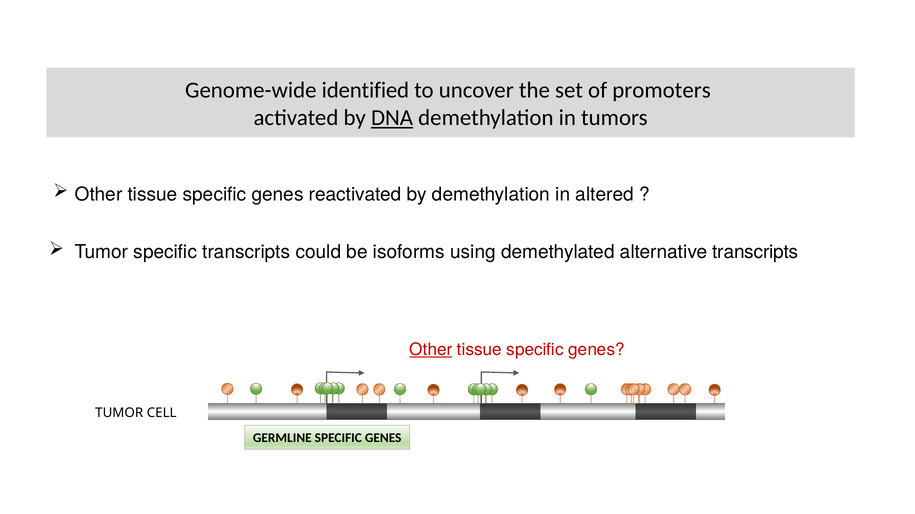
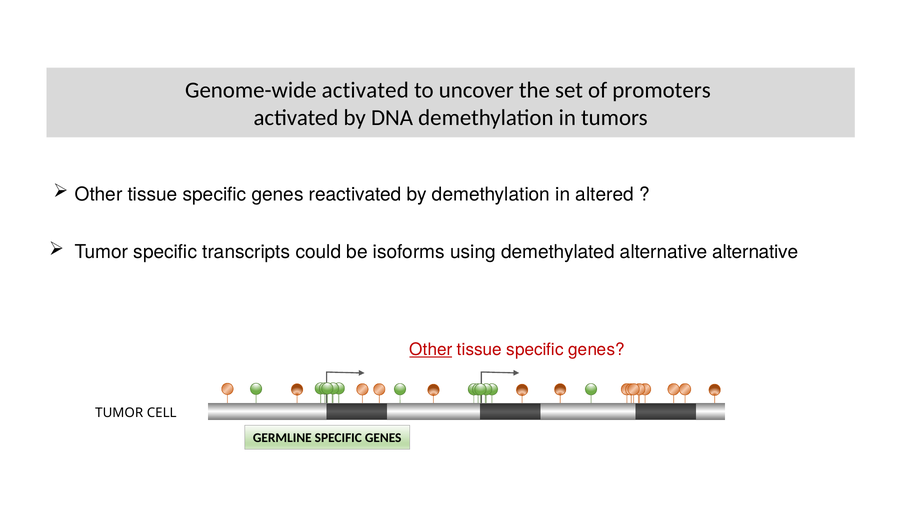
Genome-wide identified: identified -> activated (365, 91)
DNA underline: present -> none (392, 118)
alternative transcripts: transcripts -> alternative (755, 252)
